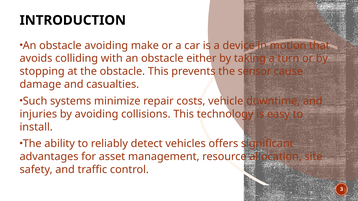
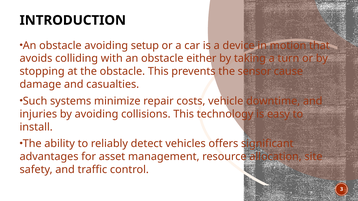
make: make -> setup (145, 46)
